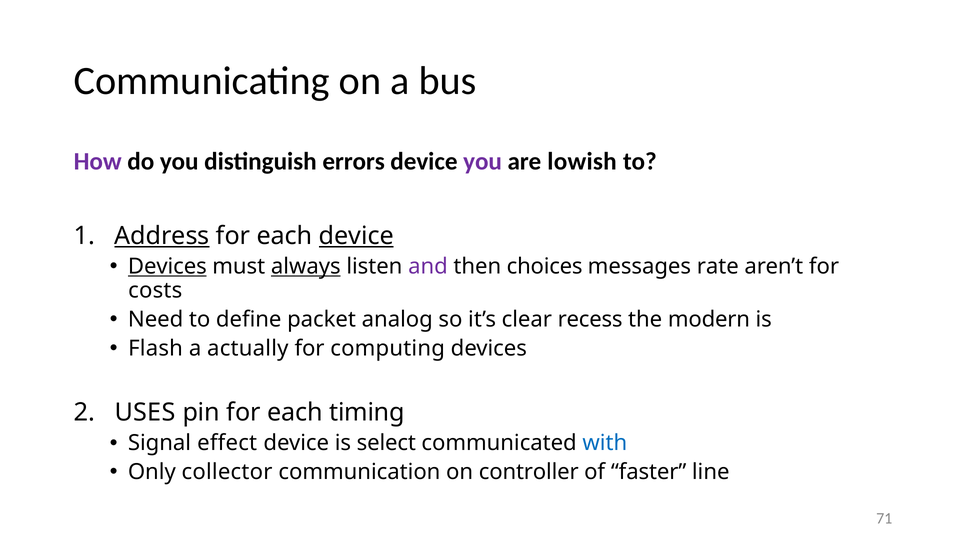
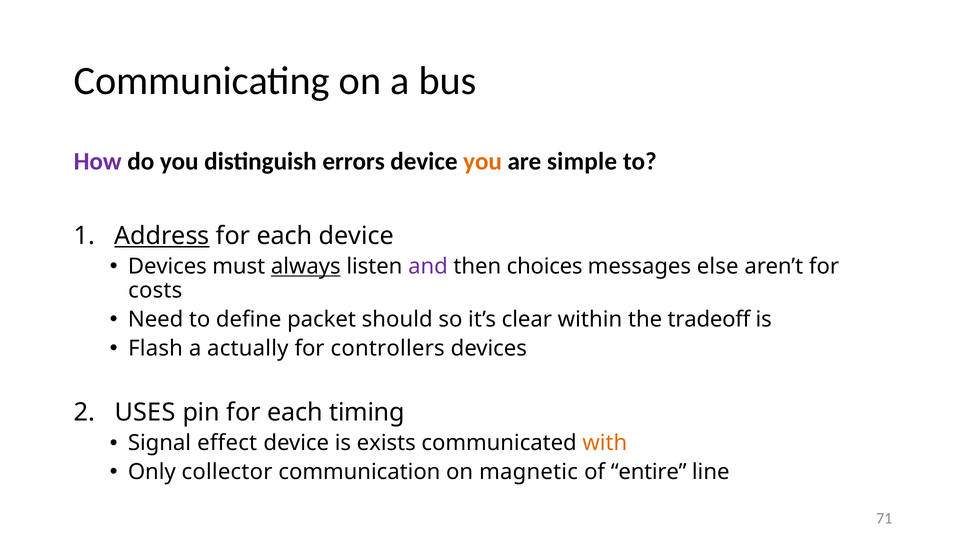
you colour: purple -> orange (483, 162)
lowish: lowish -> simple (582, 162)
device underline: present -> none (356, 236)
Devices underline: present -> none (167, 267)
rate: rate -> else (718, 267)
analog: analog -> should (397, 320)
recess: recess -> within (590, 320)
modern: modern -> tradeoff (709, 320)
computing: computing -> controllers (388, 348)
select: select -> exists (386, 443)
with colour: blue -> orange (605, 443)
controller: controller -> magnetic (529, 472)
faster: faster -> entire (649, 472)
